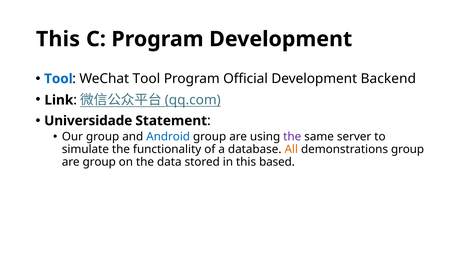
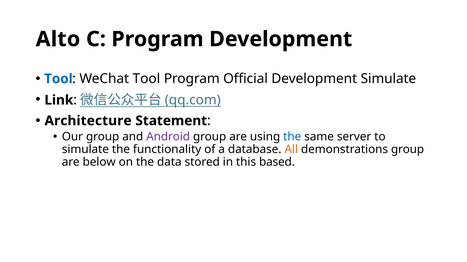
This: This -> Alto (58, 39)
Development Backend: Backend -> Simulate (388, 79)
Universidade: Universidade -> Architecture (88, 121)
Android colour: blue -> purple (168, 137)
the colour: purple -> blue (292, 137)
are group: group -> below (99, 162)
